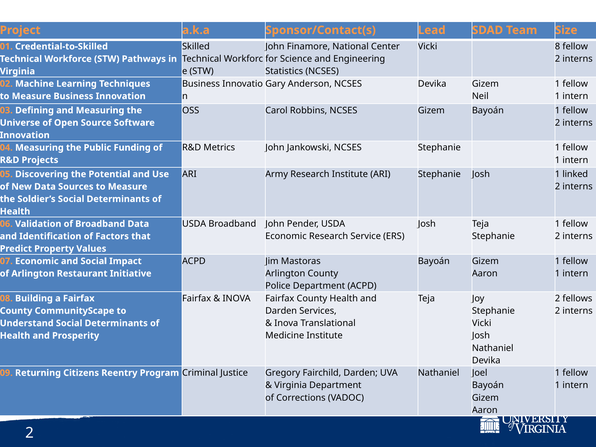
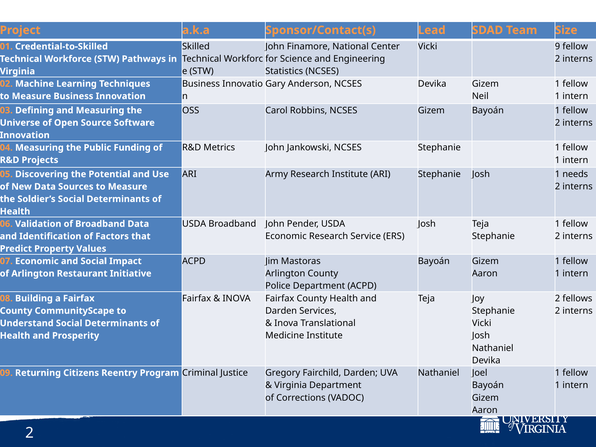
8: 8 -> 9 (557, 46)
linked: linked -> needs (575, 174)
